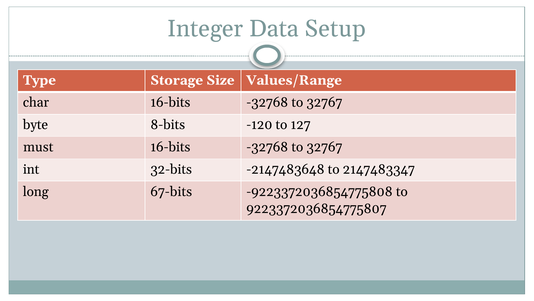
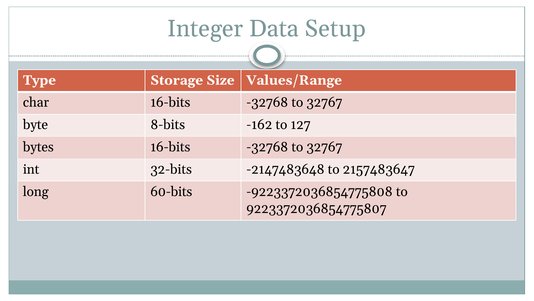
-120: -120 -> -162 (259, 125)
must: must -> bytes (38, 147)
2147483347: 2147483347 -> 2157483647 (379, 169)
67-bits: 67-bits -> 60-bits (171, 191)
